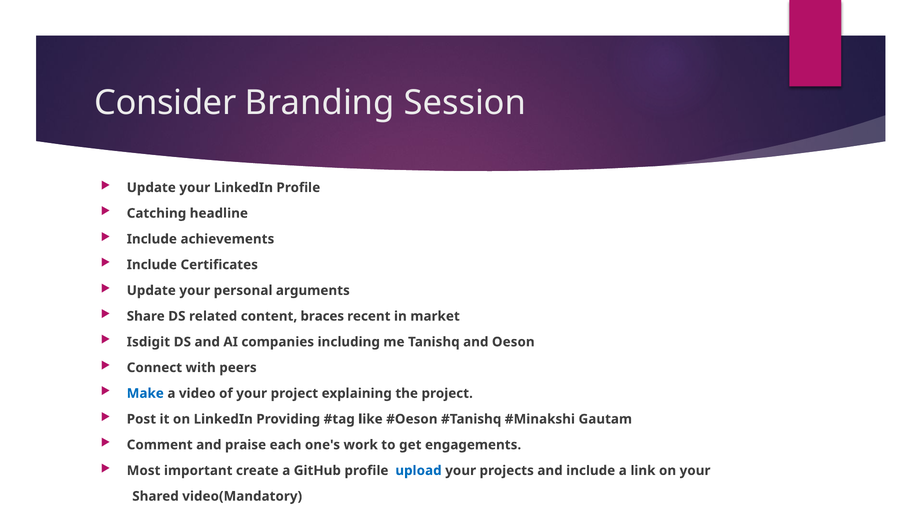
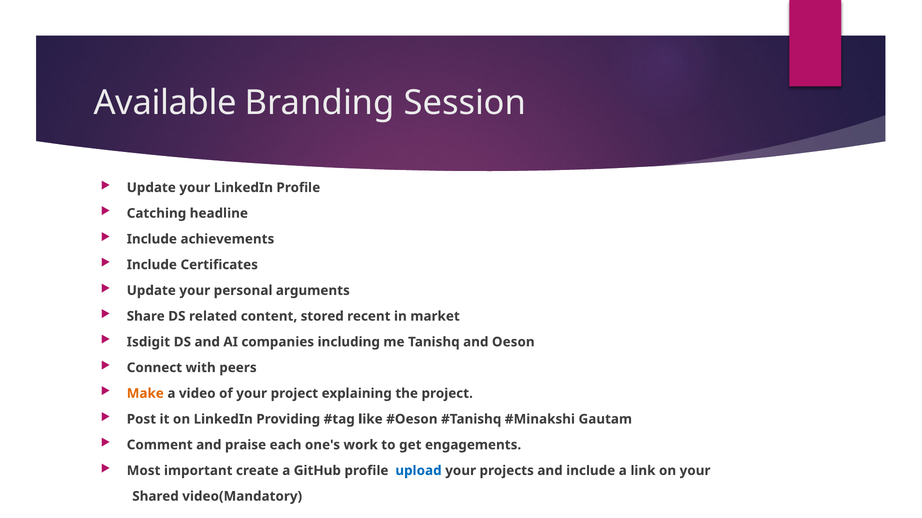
Consider: Consider -> Available (165, 103)
braces: braces -> stored (322, 317)
Make colour: blue -> orange (145, 394)
